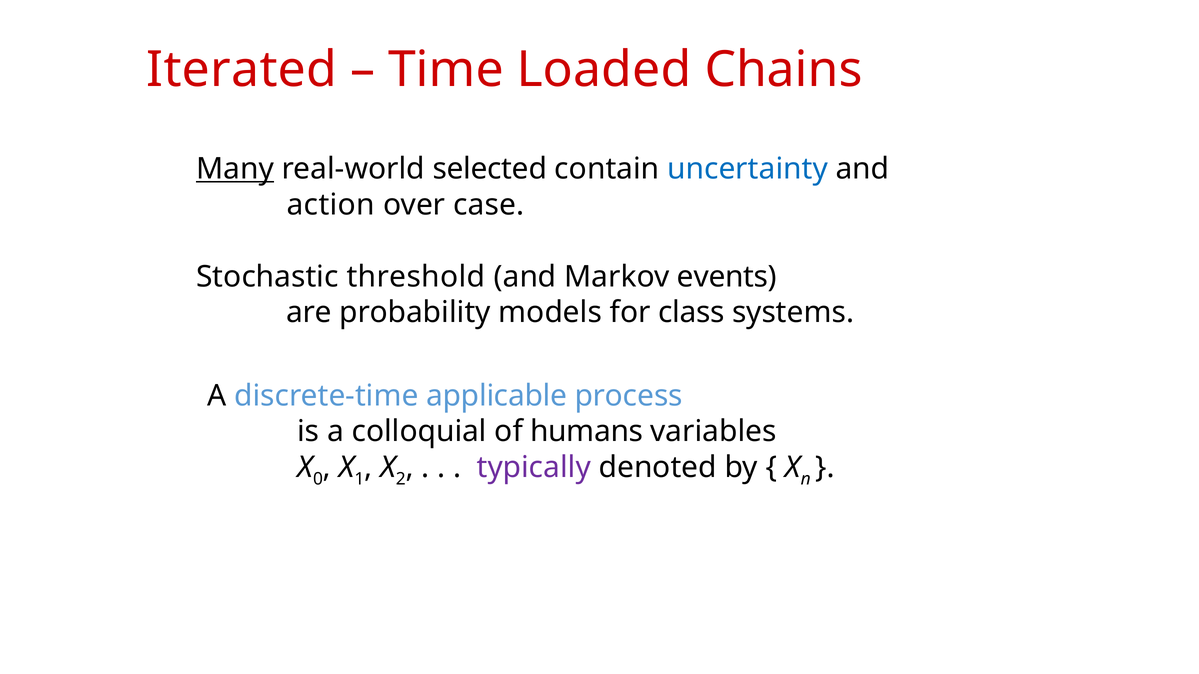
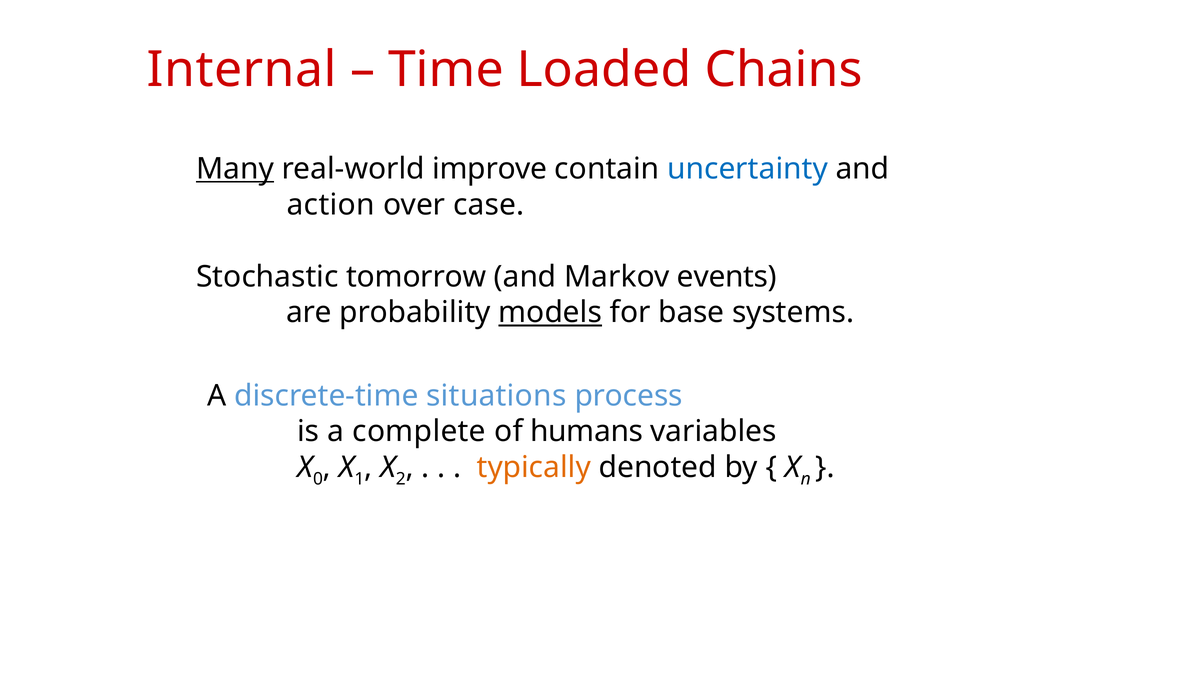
Iterated: Iterated -> Internal (242, 70)
selected: selected -> improve (490, 169)
threshold: threshold -> tomorrow (416, 277)
models underline: none -> present (550, 313)
class: class -> base (691, 313)
applicable: applicable -> situations (496, 396)
colloquial: colloquial -> complete (419, 432)
typically colour: purple -> orange (534, 468)
